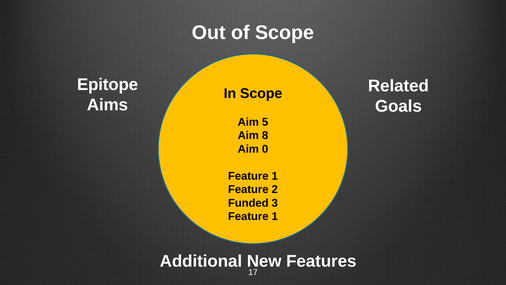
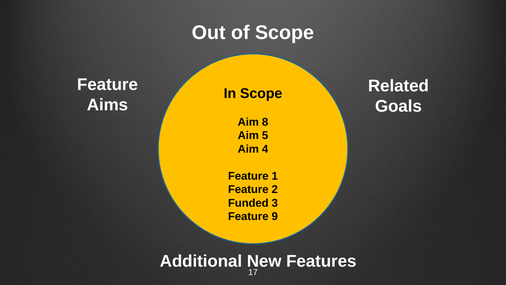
Epitope: Epitope -> Feature (107, 84)
5: 5 -> 8 (265, 122)
8: 8 -> 5 (265, 135)
0: 0 -> 4 (265, 149)
1: 1 -> 9 (275, 216)
